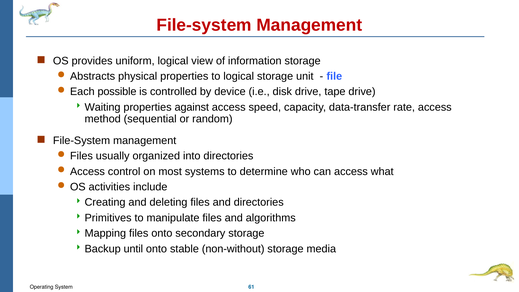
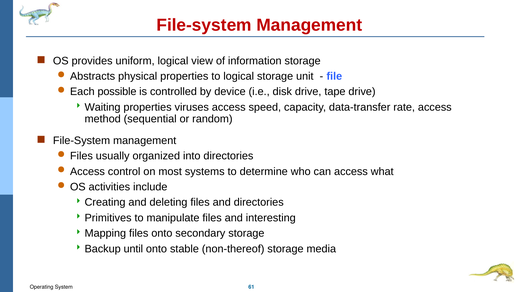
against: against -> viruses (192, 107)
algorithms: algorithms -> interesting (271, 218)
non-without: non-without -> non-thereof (233, 249)
